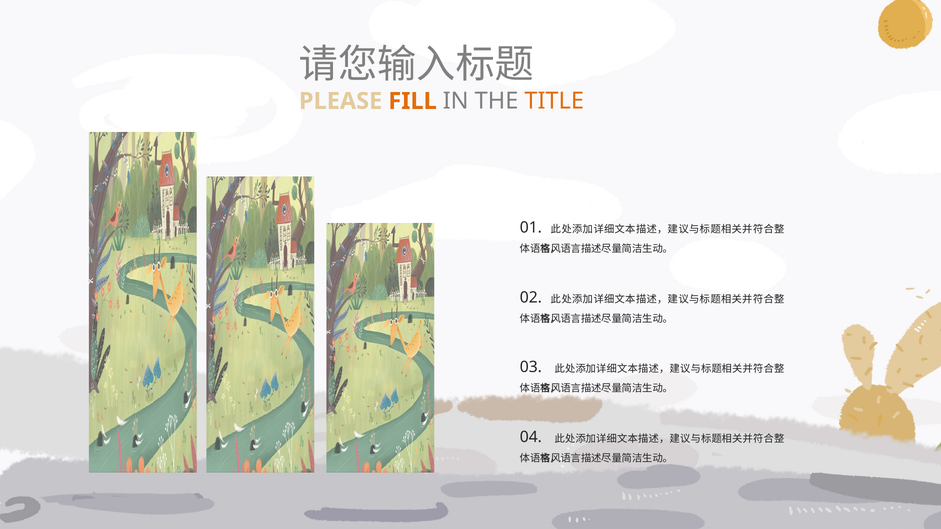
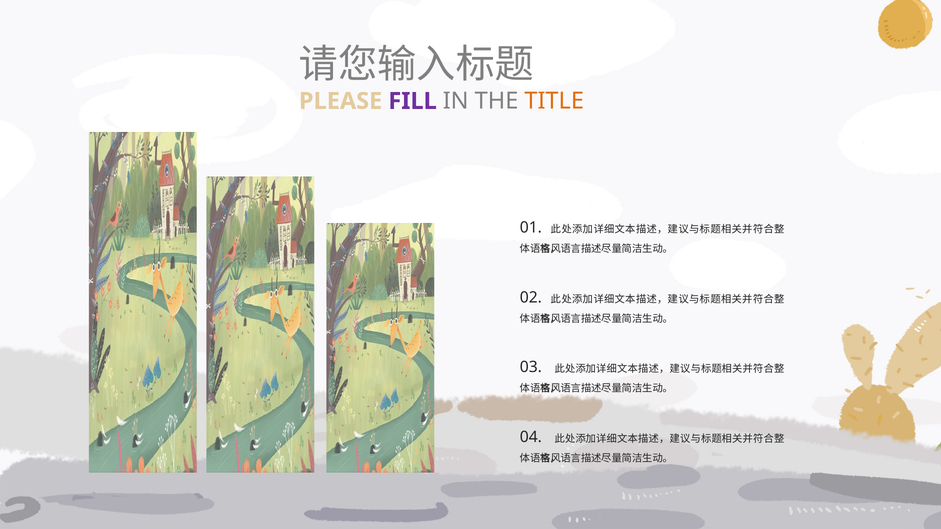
FILL colour: orange -> purple (413, 101)
